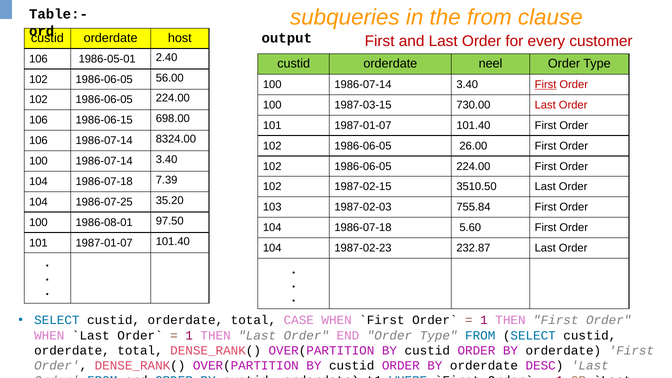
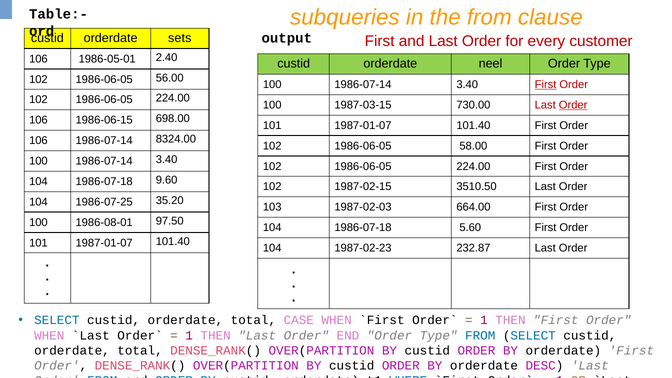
host: host -> sets (180, 38)
Order underline: none -> present (573, 105)
26.00: 26.00 -> 58.00 (473, 146)
7.39: 7.39 -> 9.60 (167, 180)
755.84: 755.84 -> 664.00 (473, 207)
